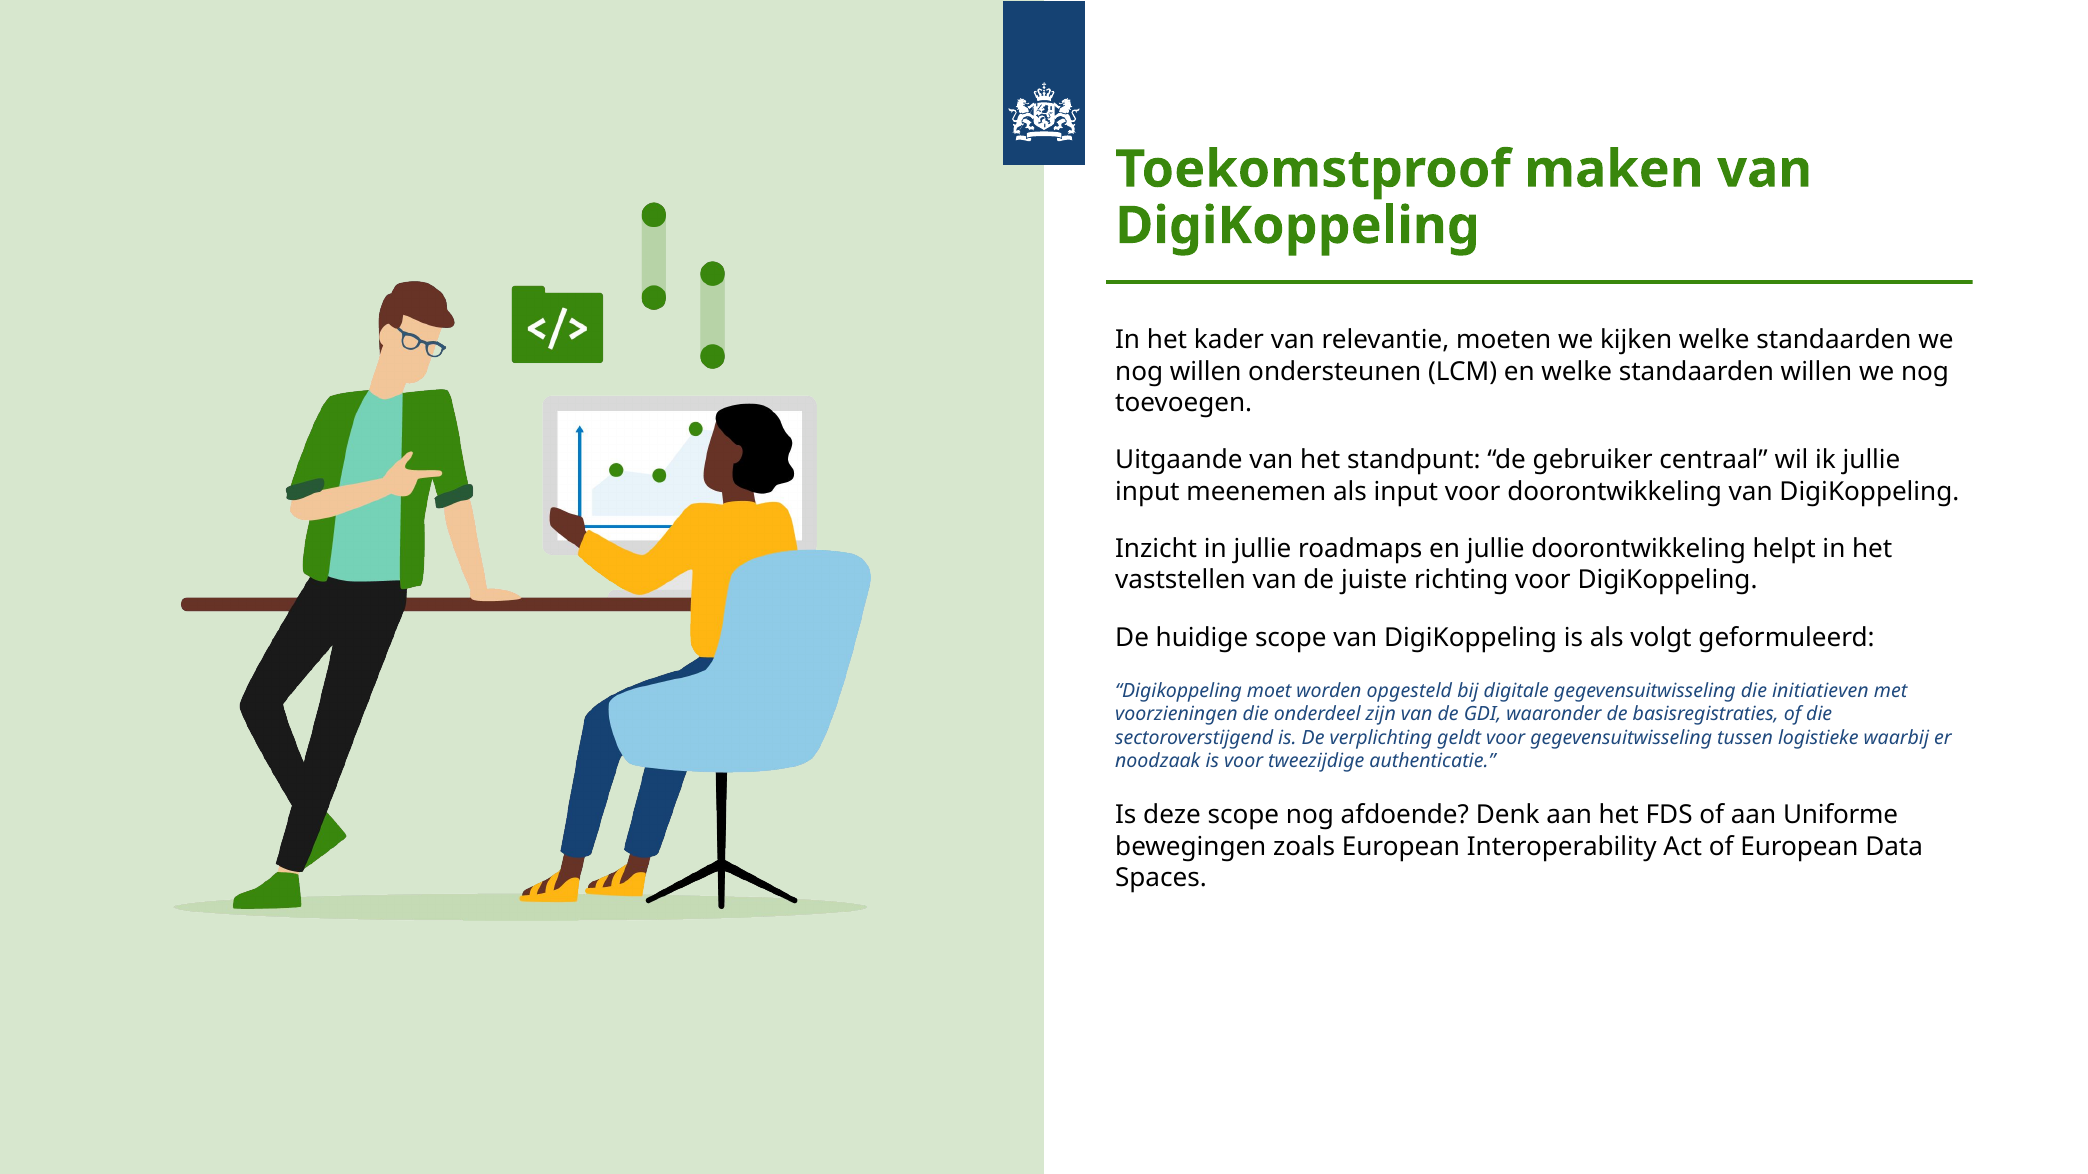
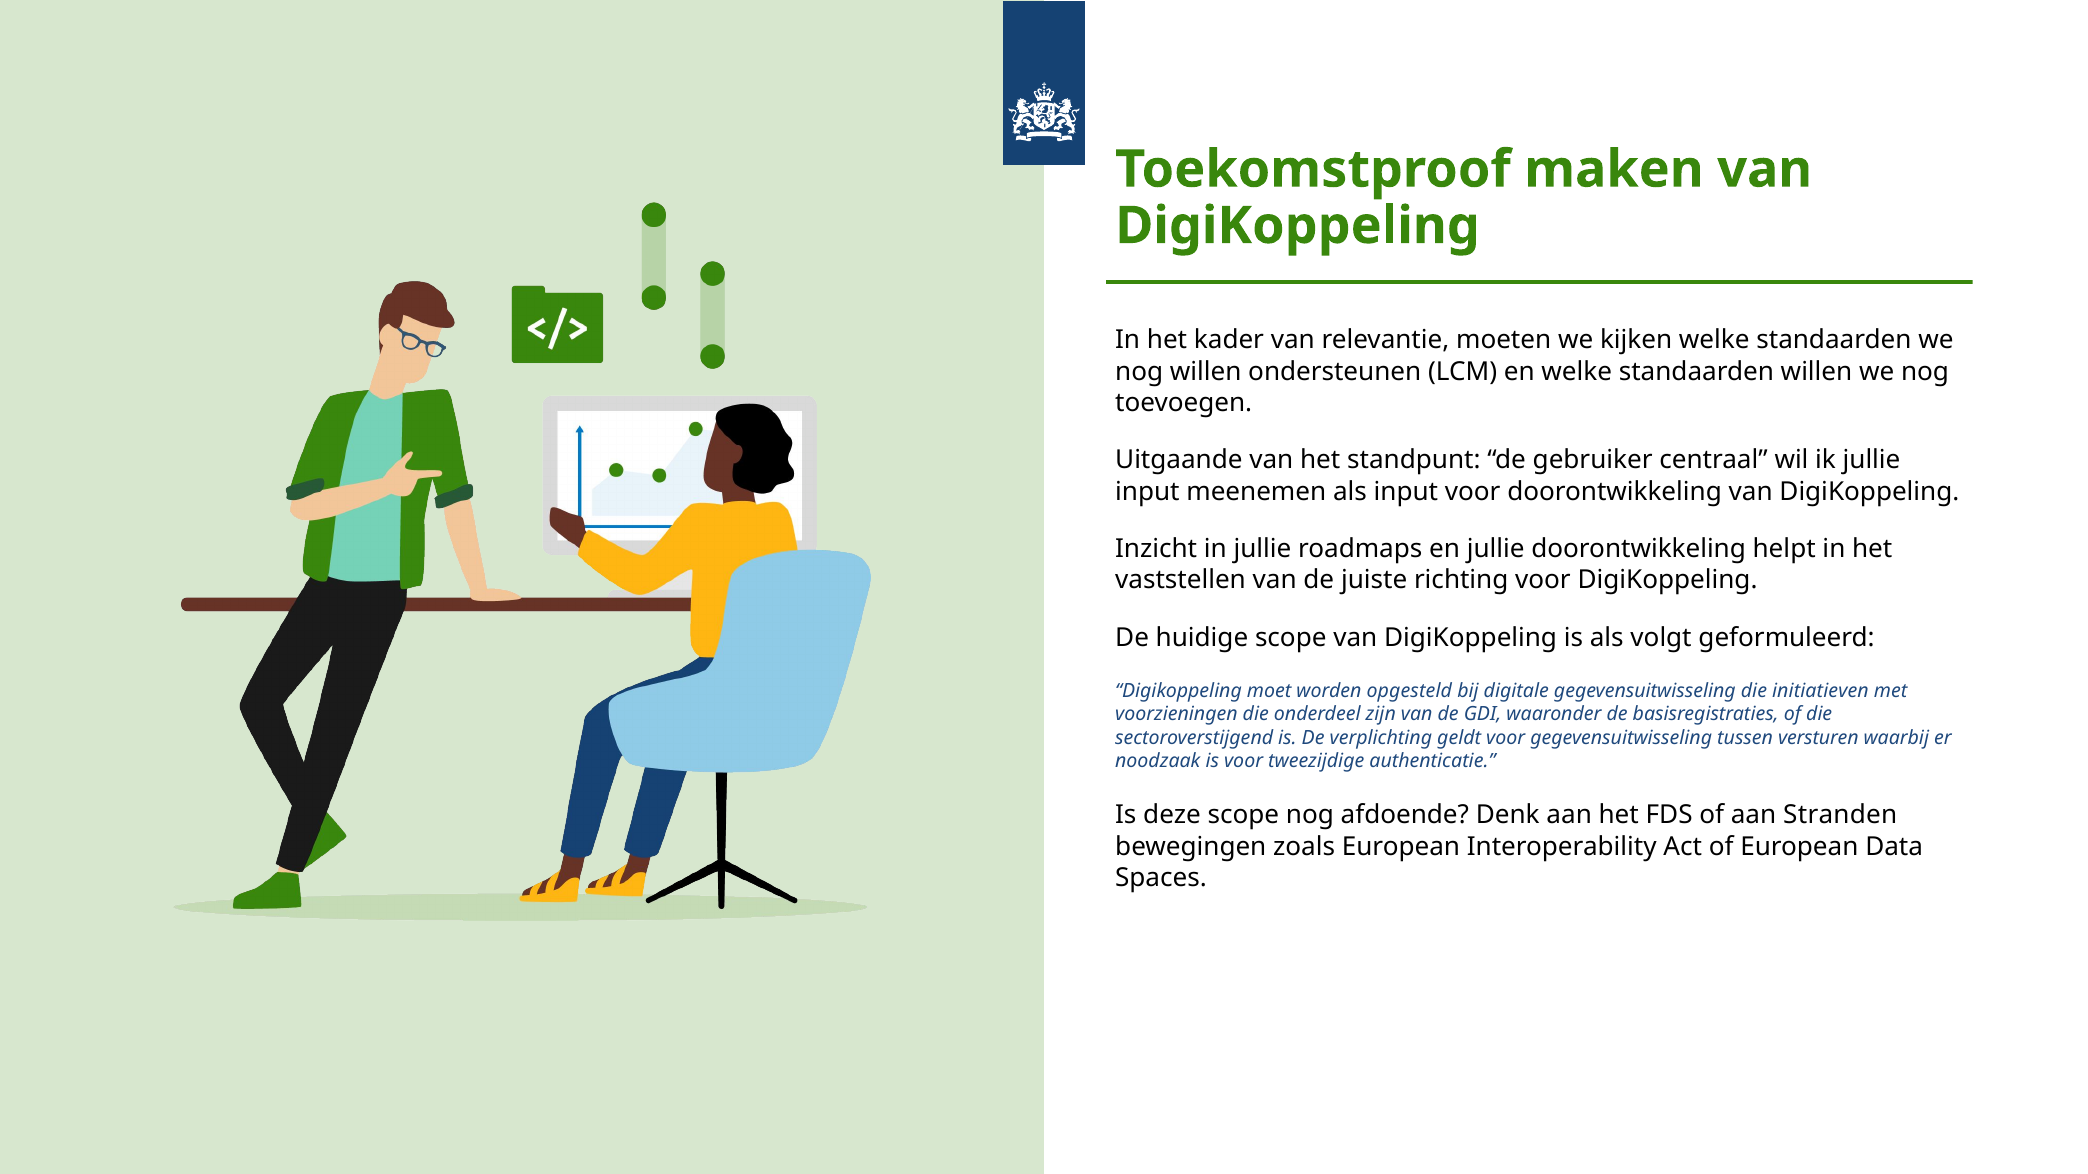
logistieke: logistieke -> versturen (1818, 738)
Uniforme: Uniforme -> Stranden (1840, 815)
